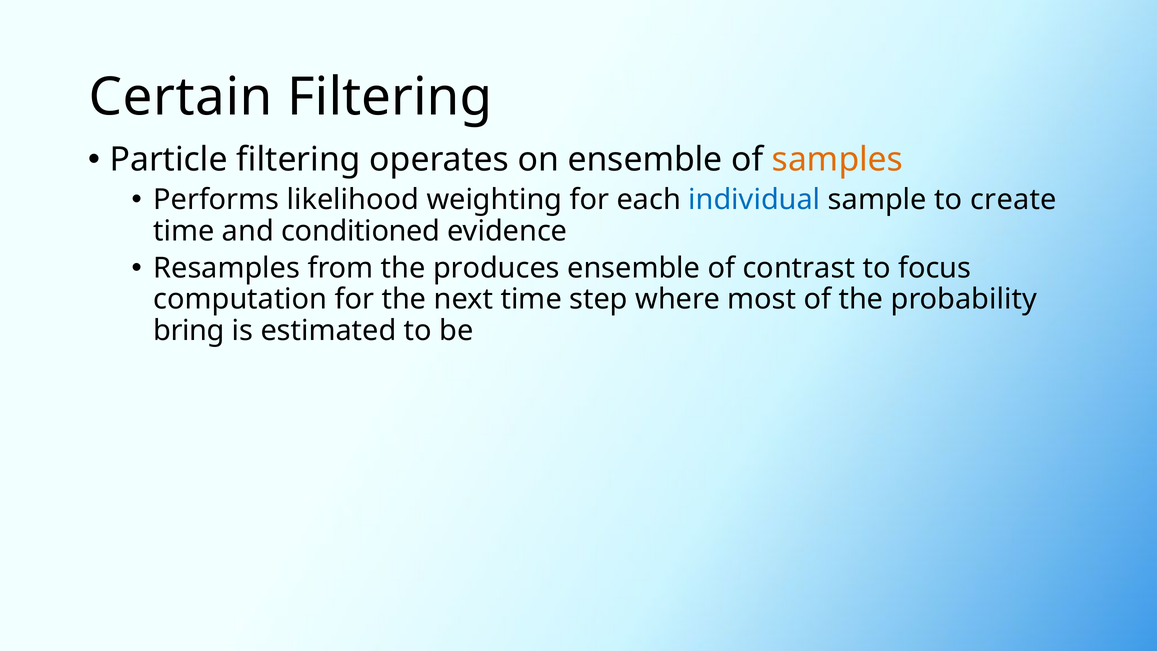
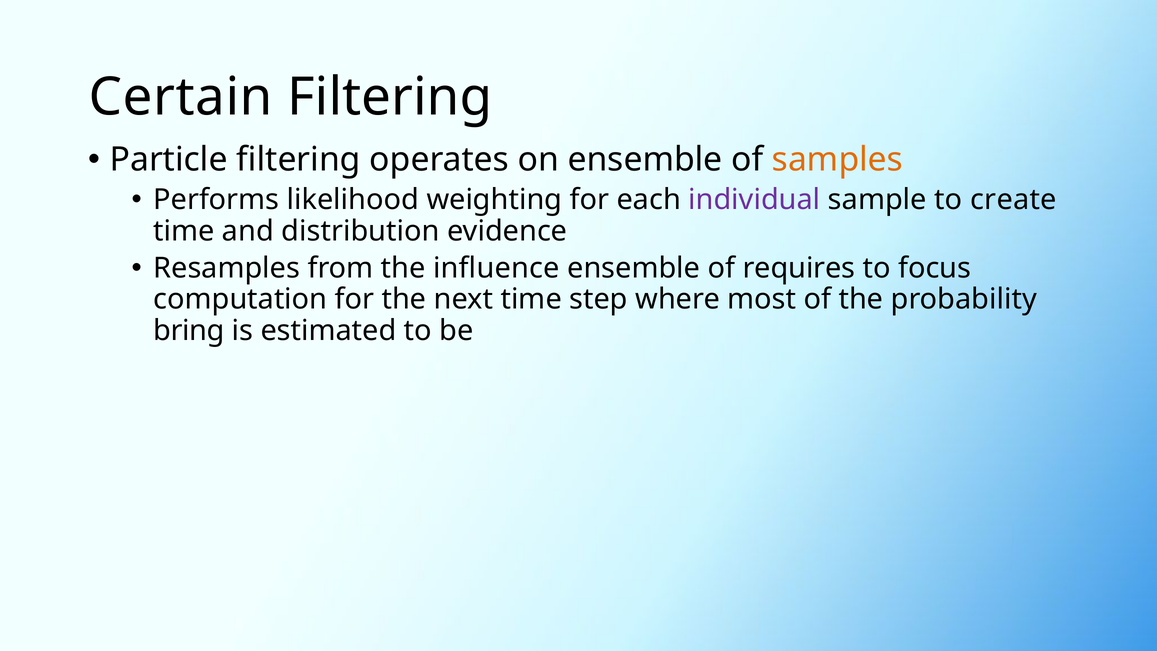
individual colour: blue -> purple (754, 200)
conditioned: conditioned -> distribution (361, 231)
produces: produces -> influence (496, 268)
contrast: contrast -> requires (799, 268)
